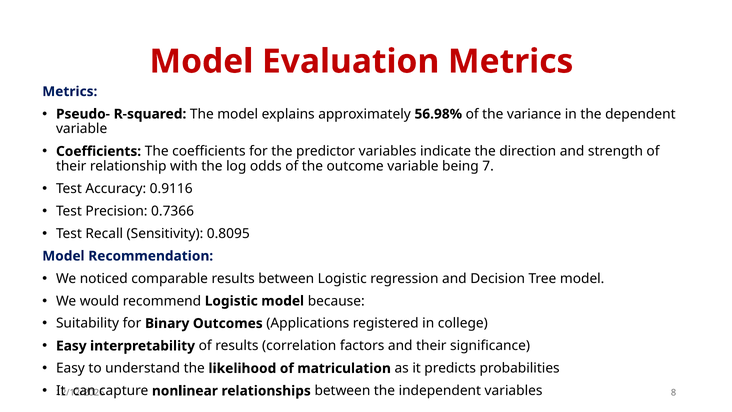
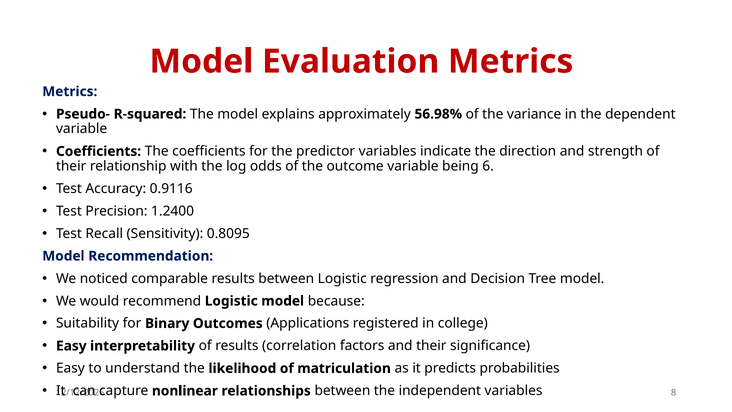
7: 7 -> 6 (488, 166)
0.7366: 0.7366 -> 1.2400 (173, 211)
